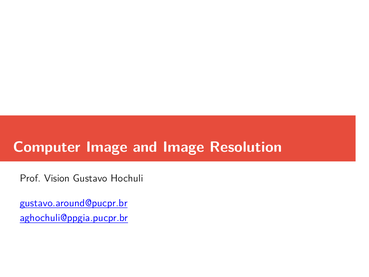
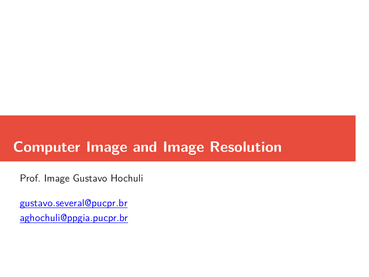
Prof Vision: Vision -> Image (57, 178)
gustavo.around@pucpr.br: gustavo.around@pucpr.br -> gustavo.several@pucpr.br (74, 203)
